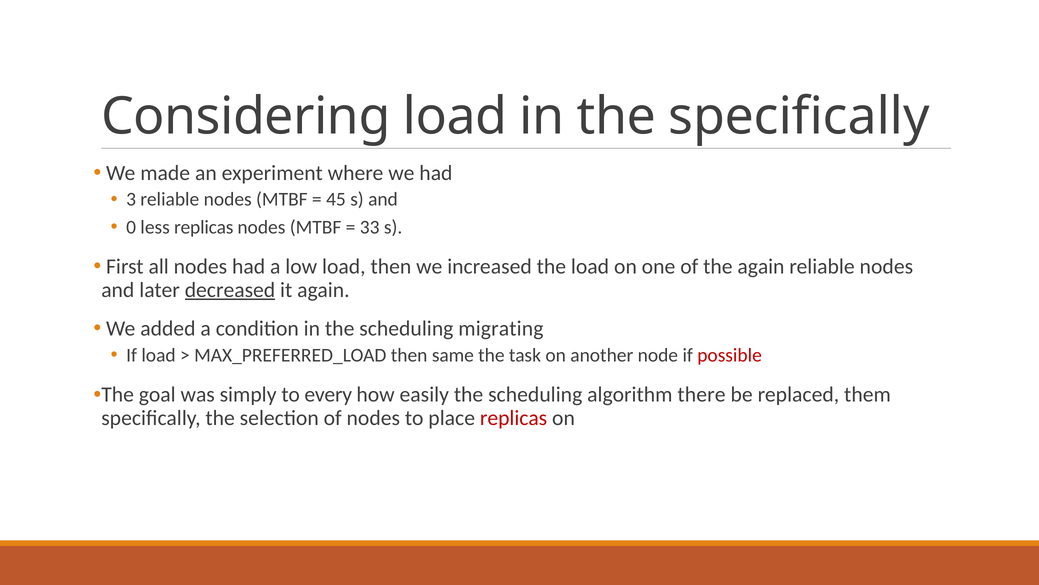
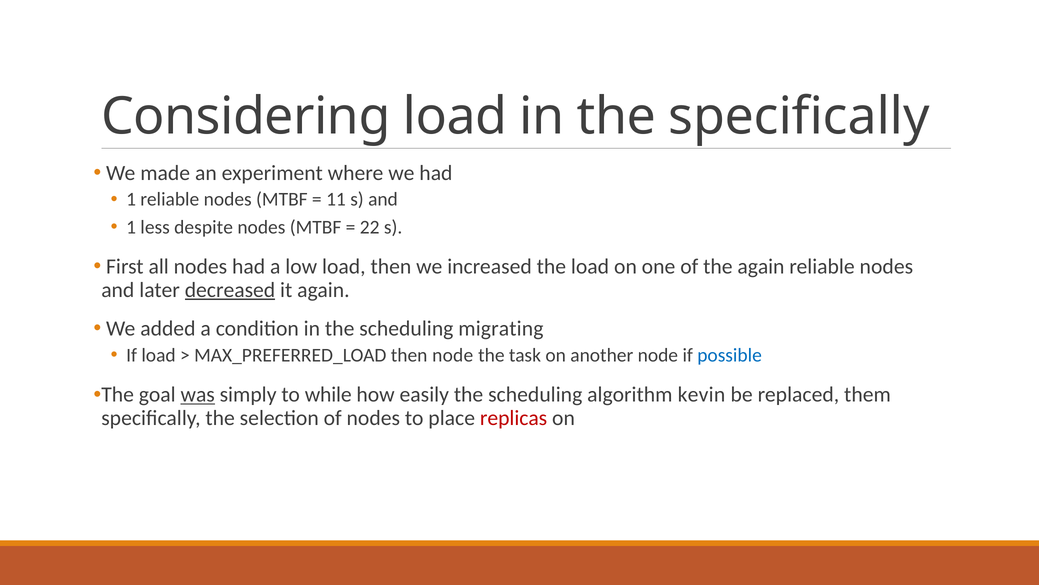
3: 3 -> 1 (131, 199)
45: 45 -> 11 (336, 199)
0: 0 -> 1 (131, 227)
less replicas: replicas -> despite (204, 227)
33: 33 -> 22 (370, 227)
then same: same -> node (453, 355)
possible colour: red -> blue (730, 355)
was underline: none -> present (198, 394)
every: every -> while (328, 394)
there: there -> kevin (701, 394)
